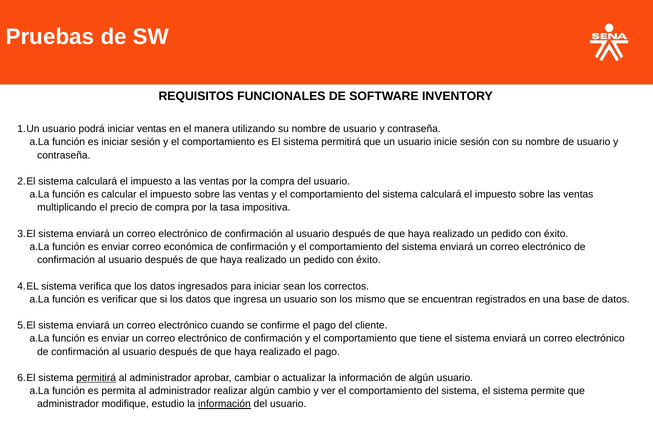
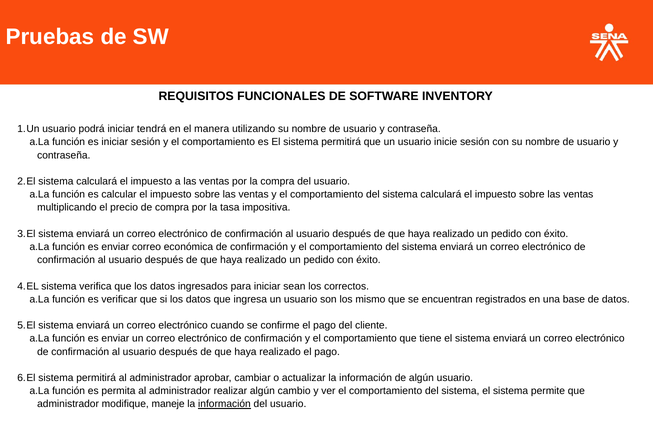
iniciar ventas: ventas -> tendrá (152, 129)
permitirá underline: present -> none (96, 378)
estudio: estudio -> maneje (168, 404)
